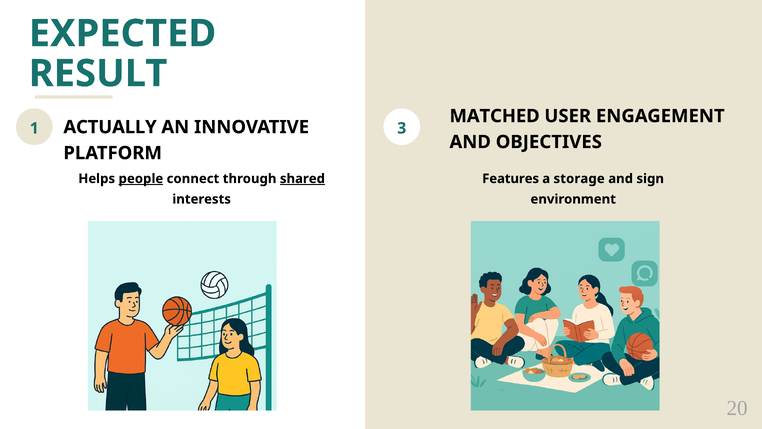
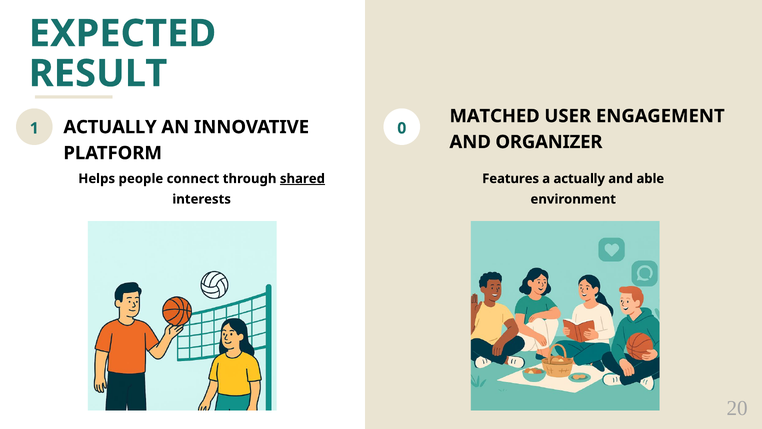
3: 3 -> 0 (402, 128)
OBJECTIVES: OBJECTIVES -> ORGANIZER (549, 142)
people underline: present -> none (141, 179)
a storage: storage -> actually (579, 179)
sign: sign -> able (650, 179)
